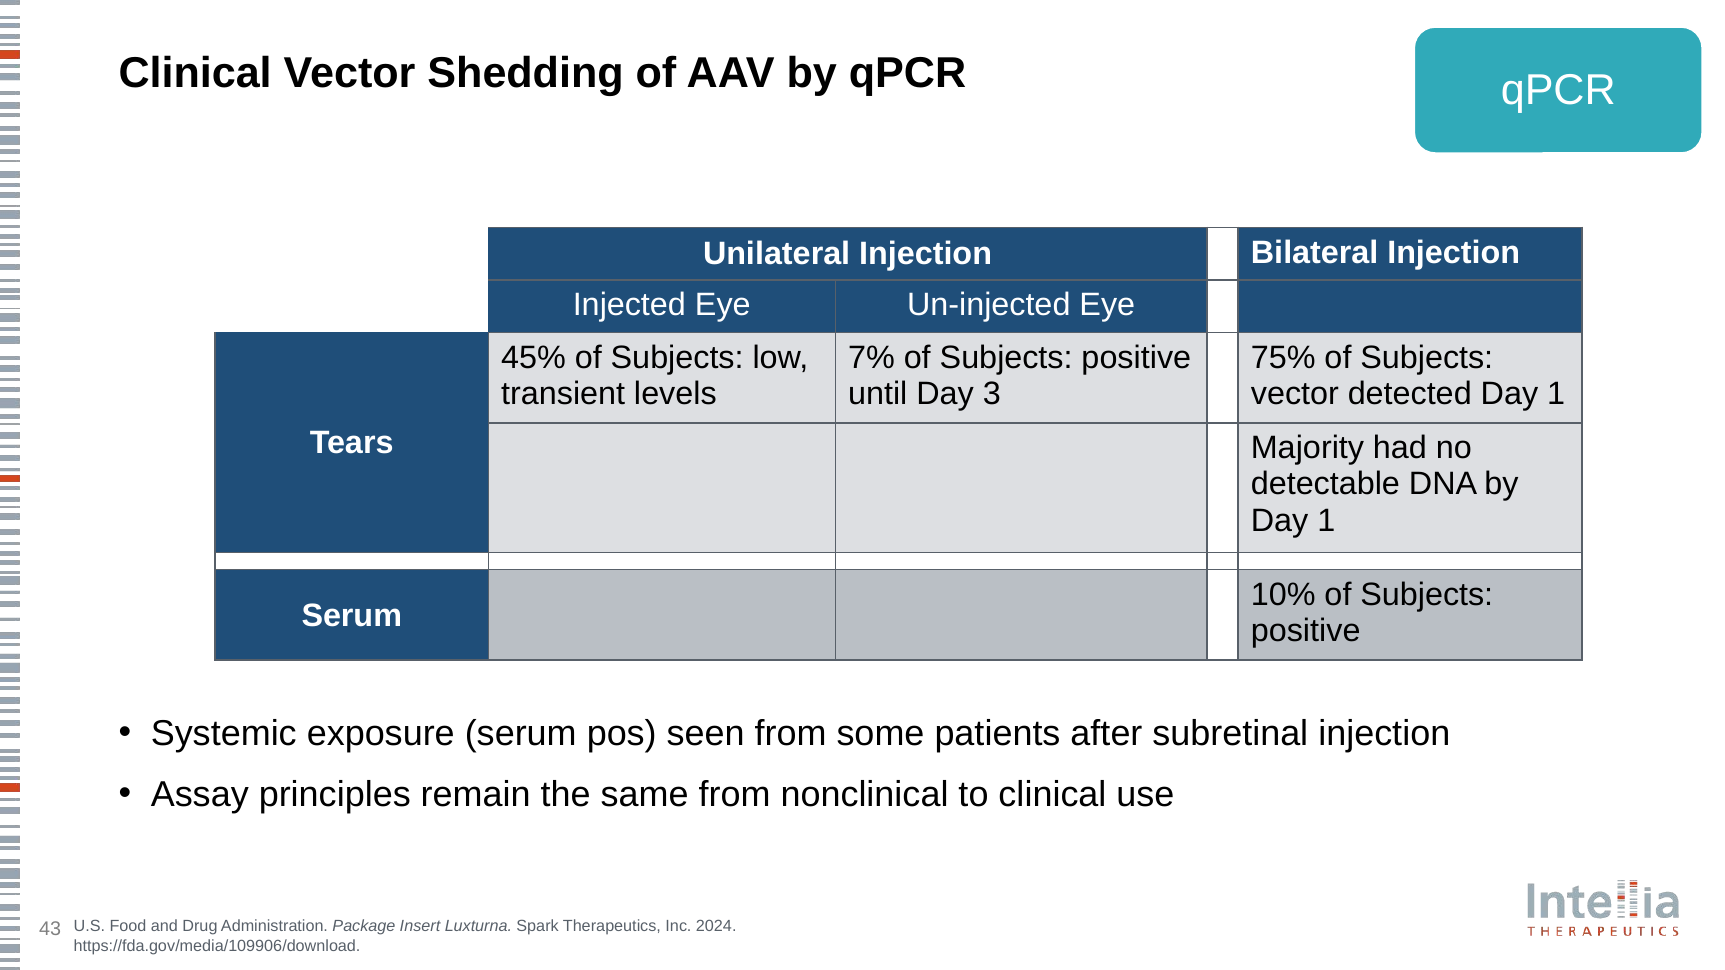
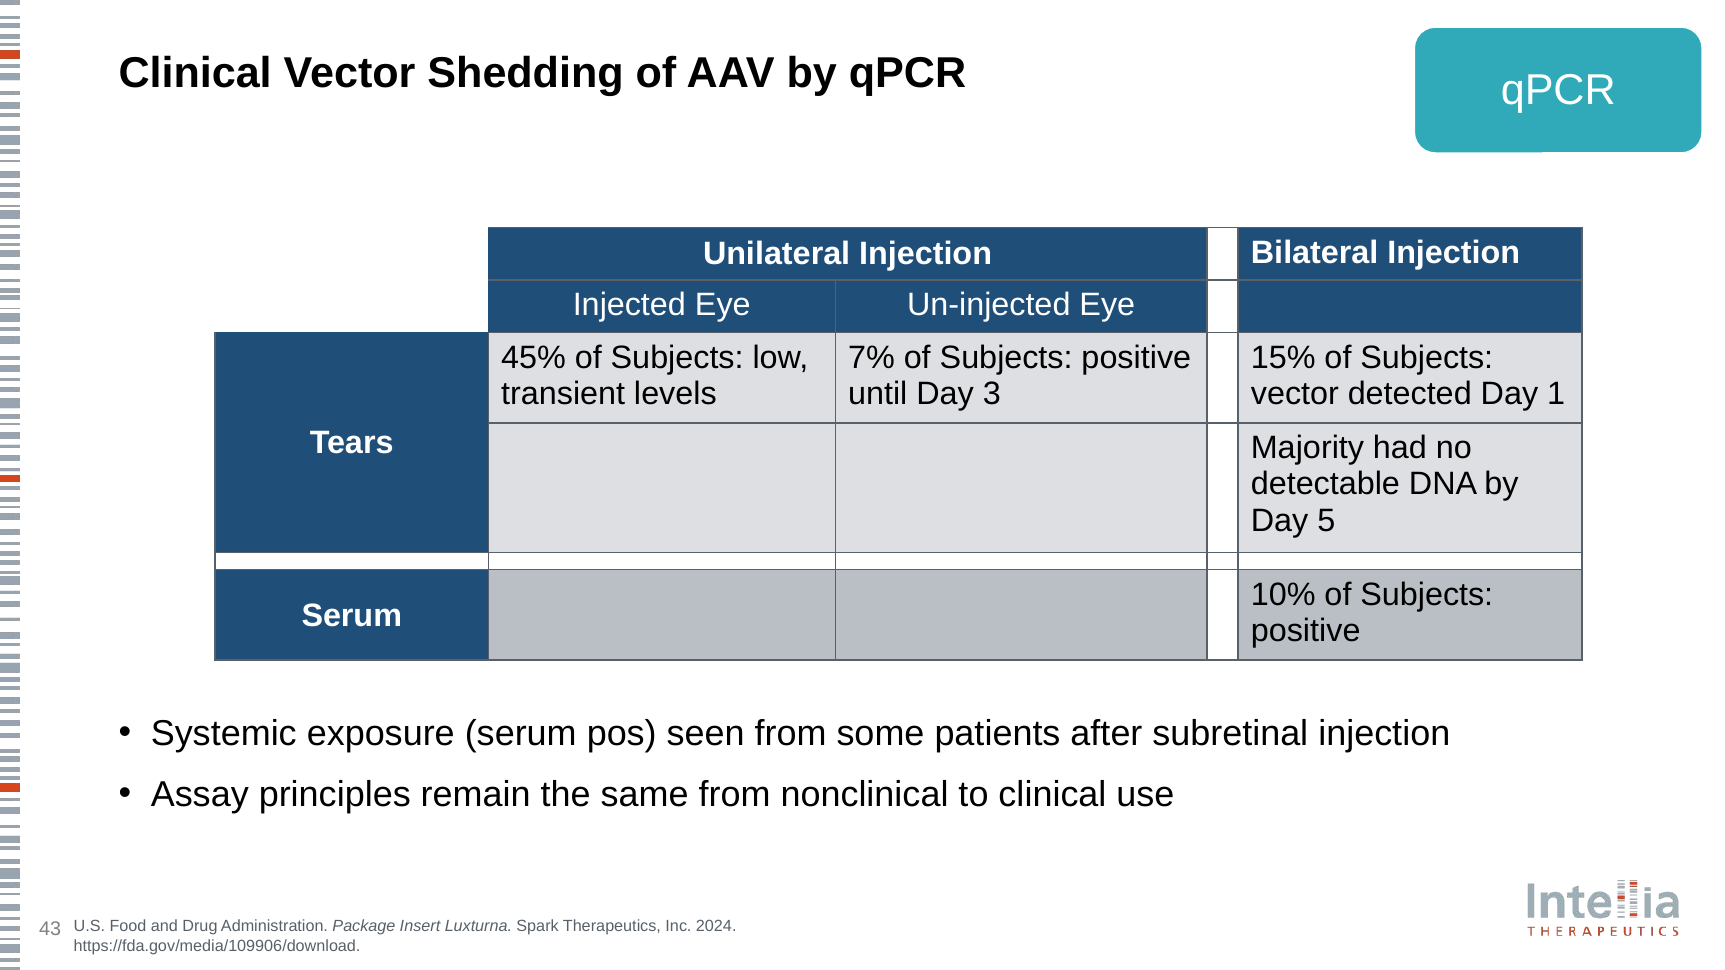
75%: 75% -> 15% (1283, 358)
1: 1 -> 5 (1326, 521)
